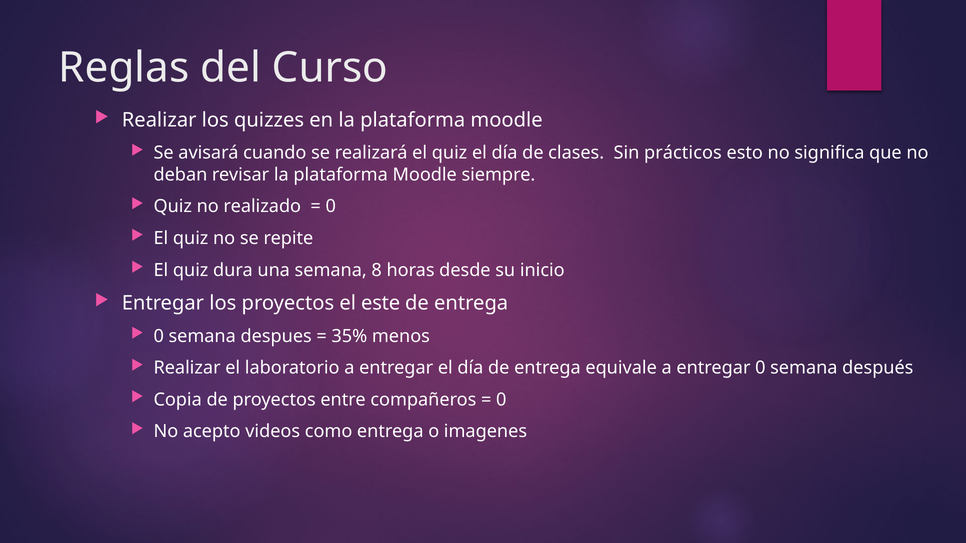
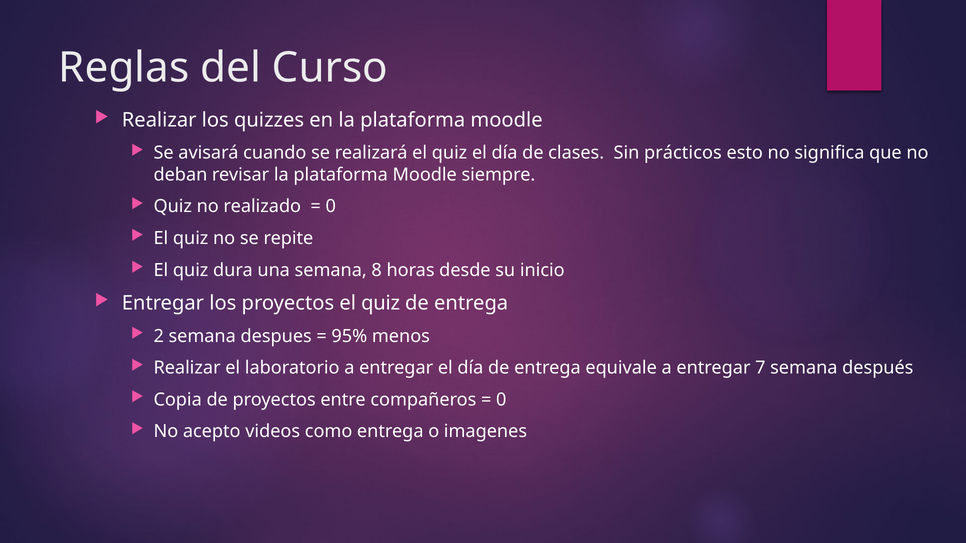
proyectos el este: este -> quiz (381, 303)
0: 0 -> 2 (159, 336)
35%: 35% -> 95% (349, 336)
entregar 0: 0 -> 7 (760, 368)
